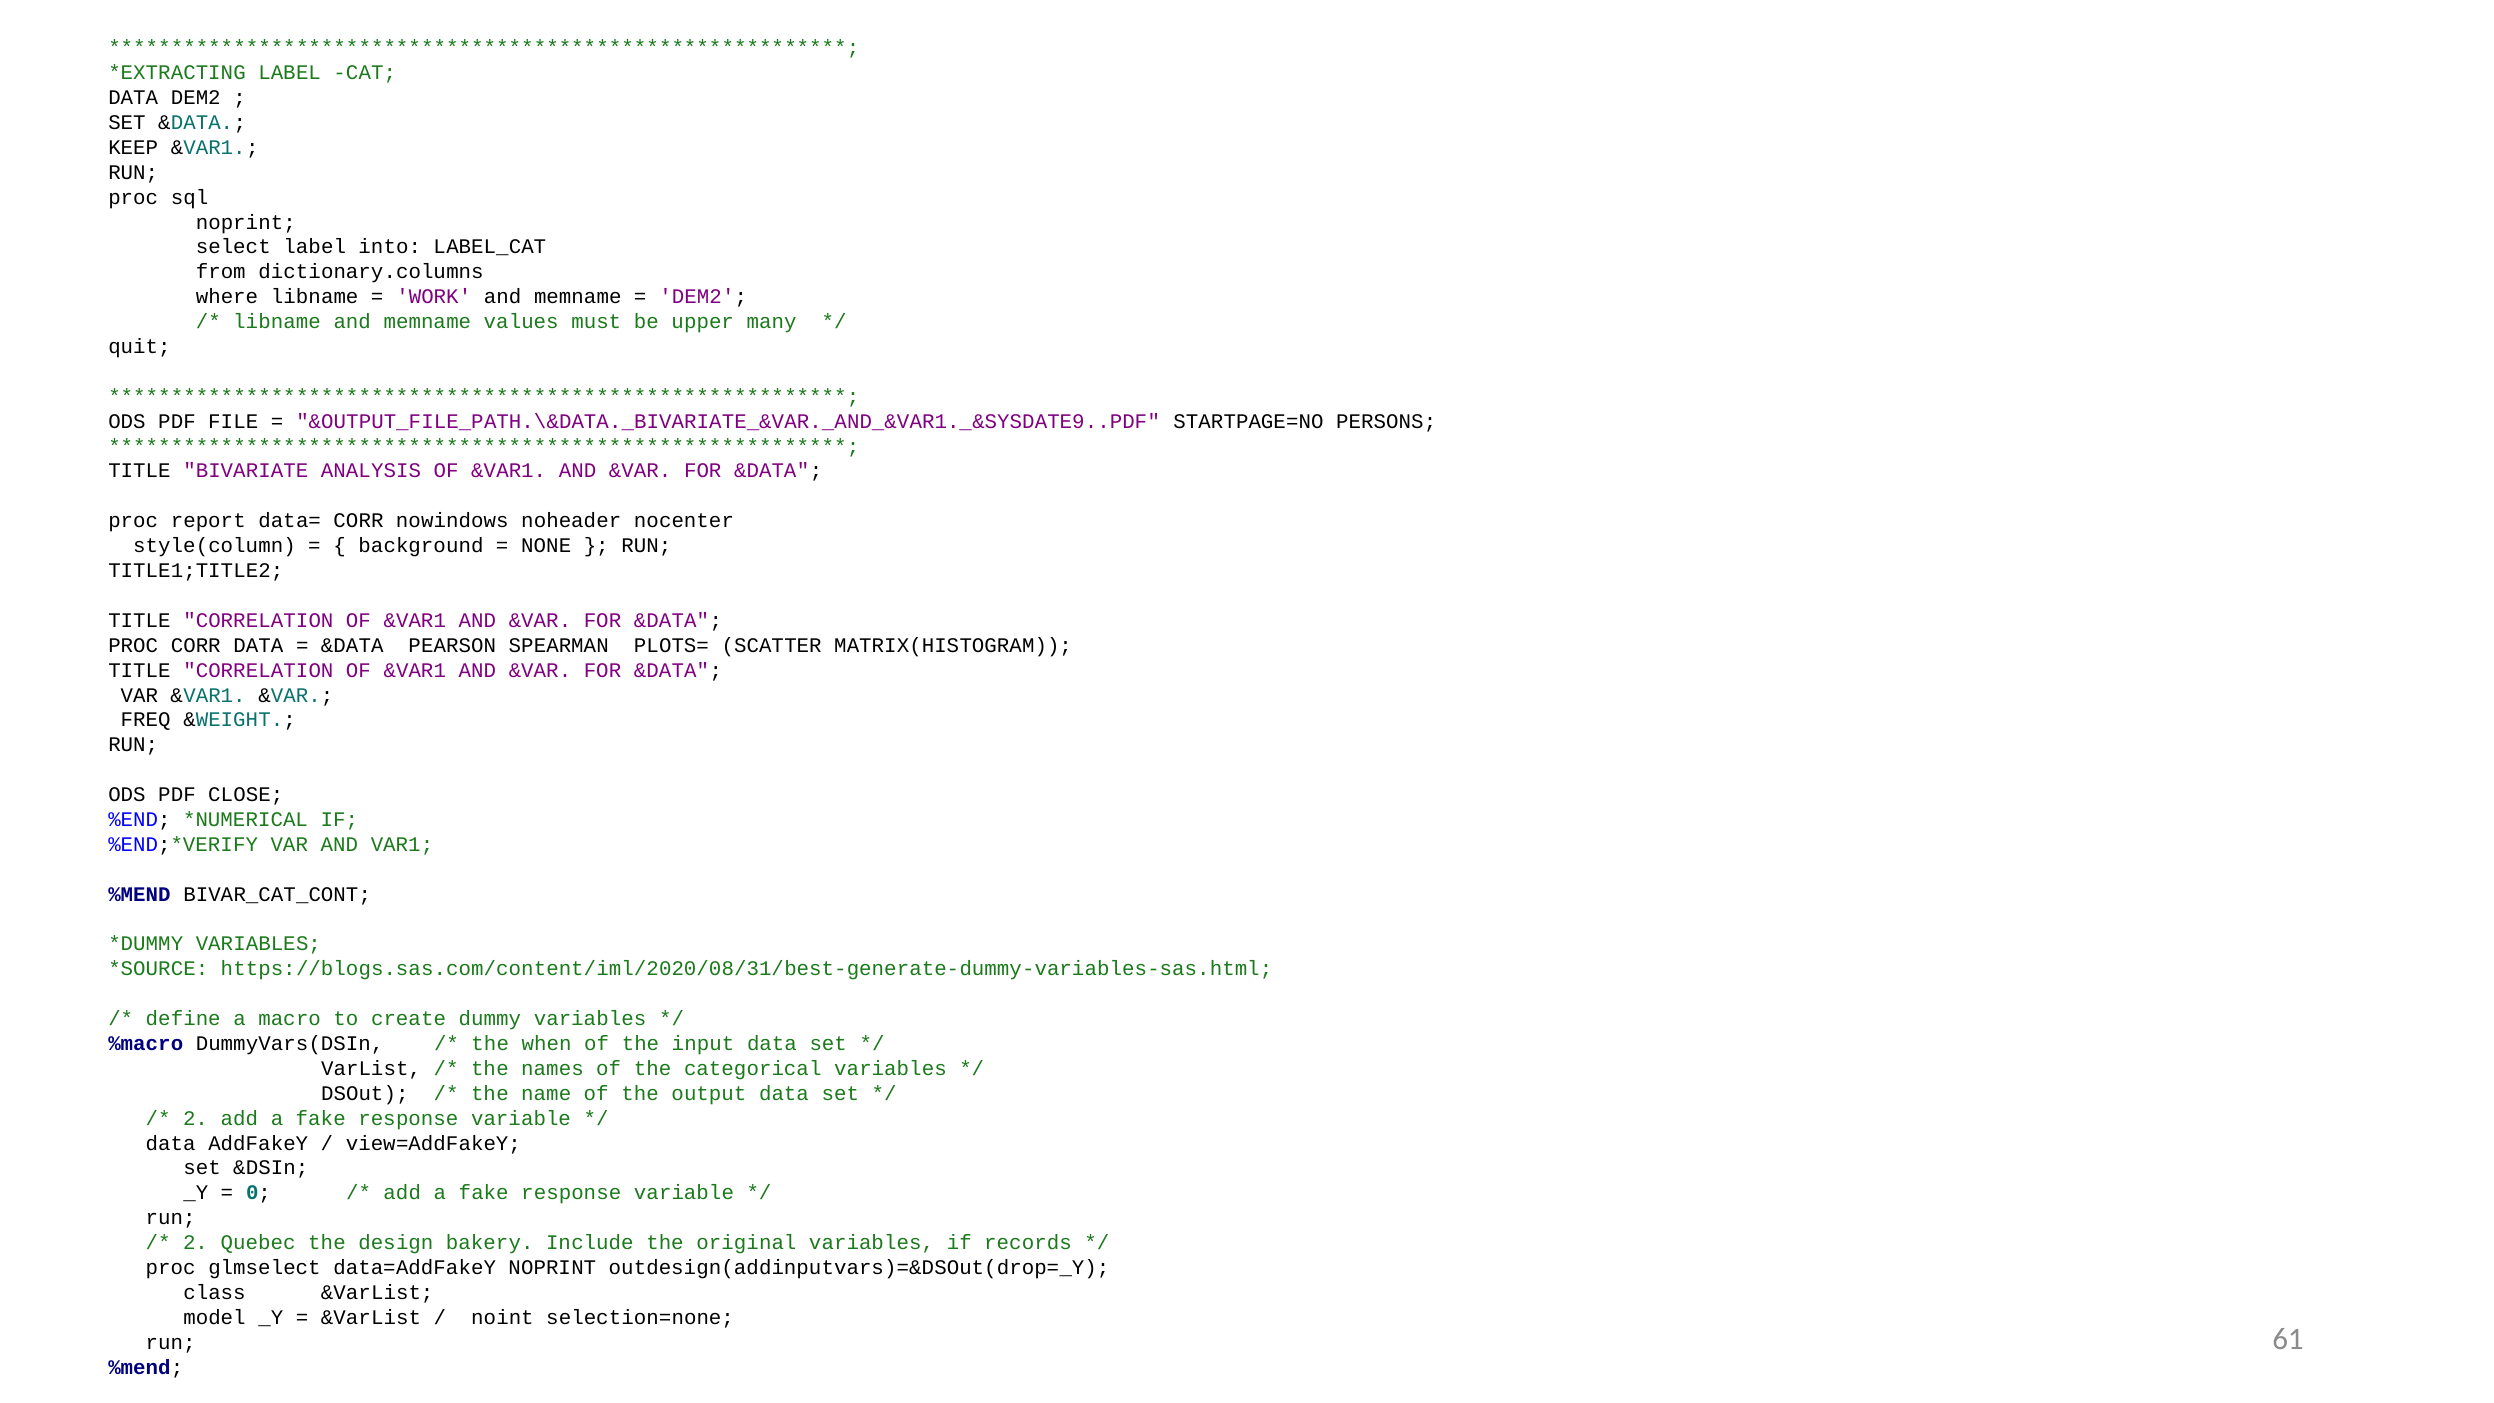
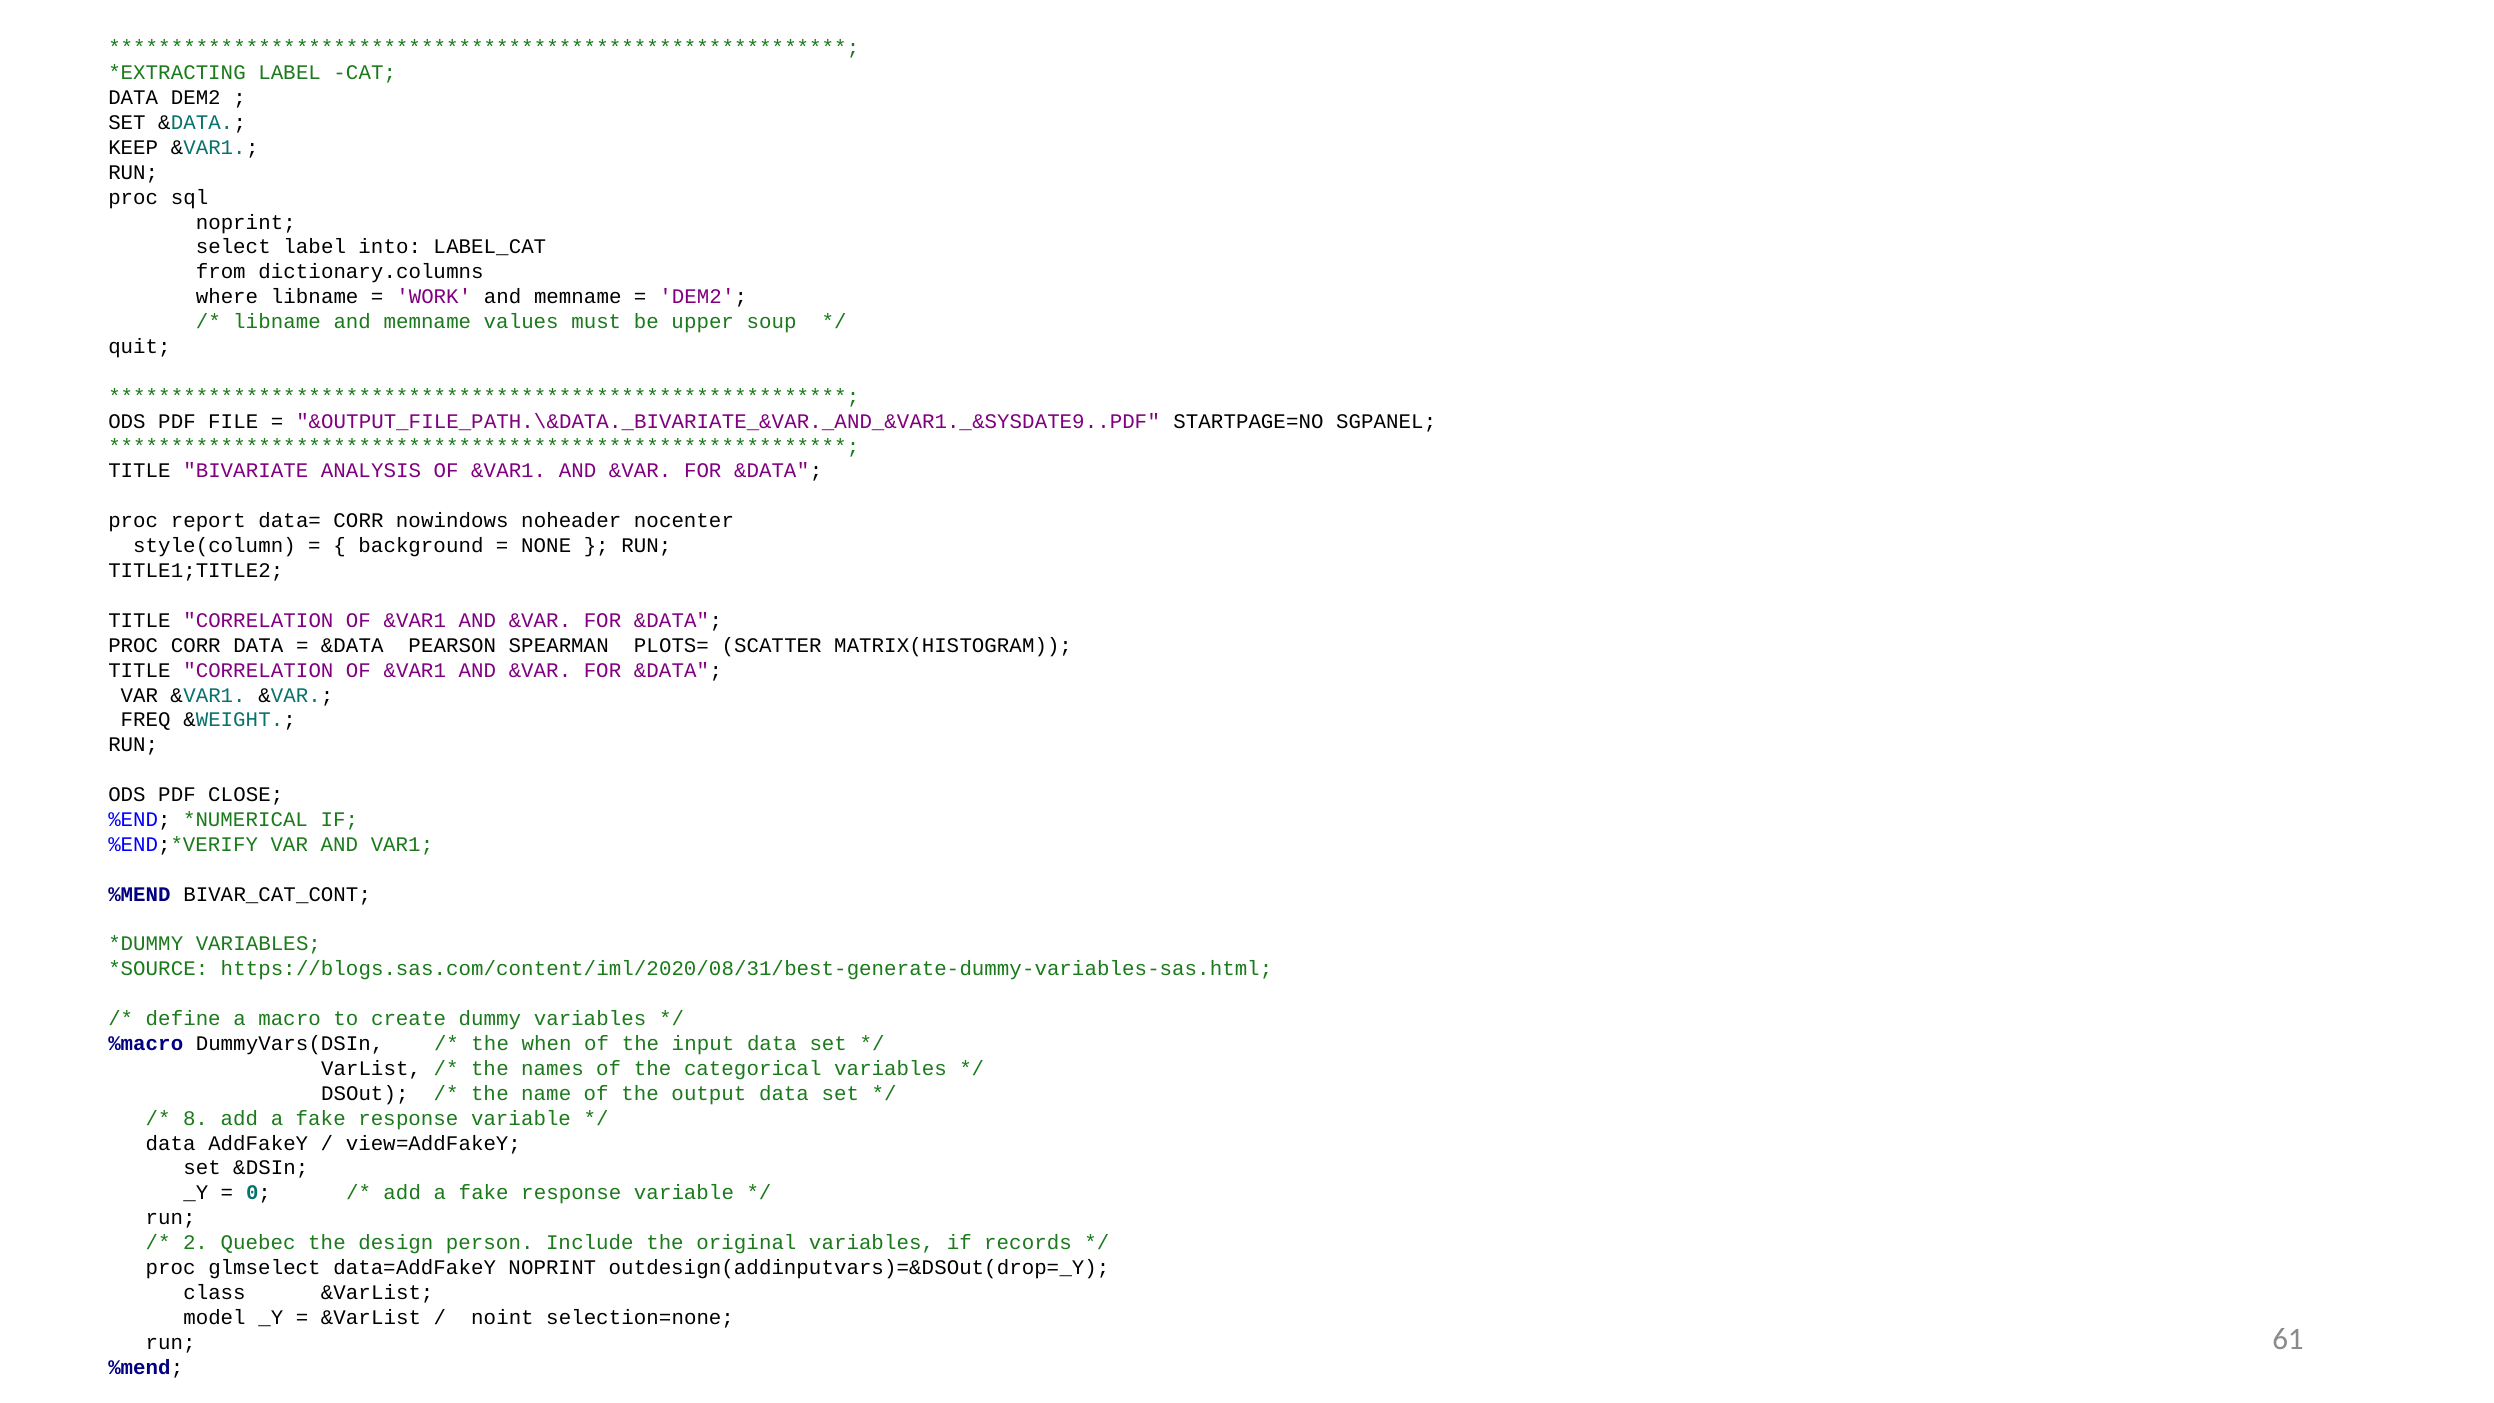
many: many -> soup (772, 322)
PERSONS: PERSONS -> SGPANEL (1386, 421)
2: 2 -> 8 (195, 1118)
bakery: bakery -> person (490, 1243)
